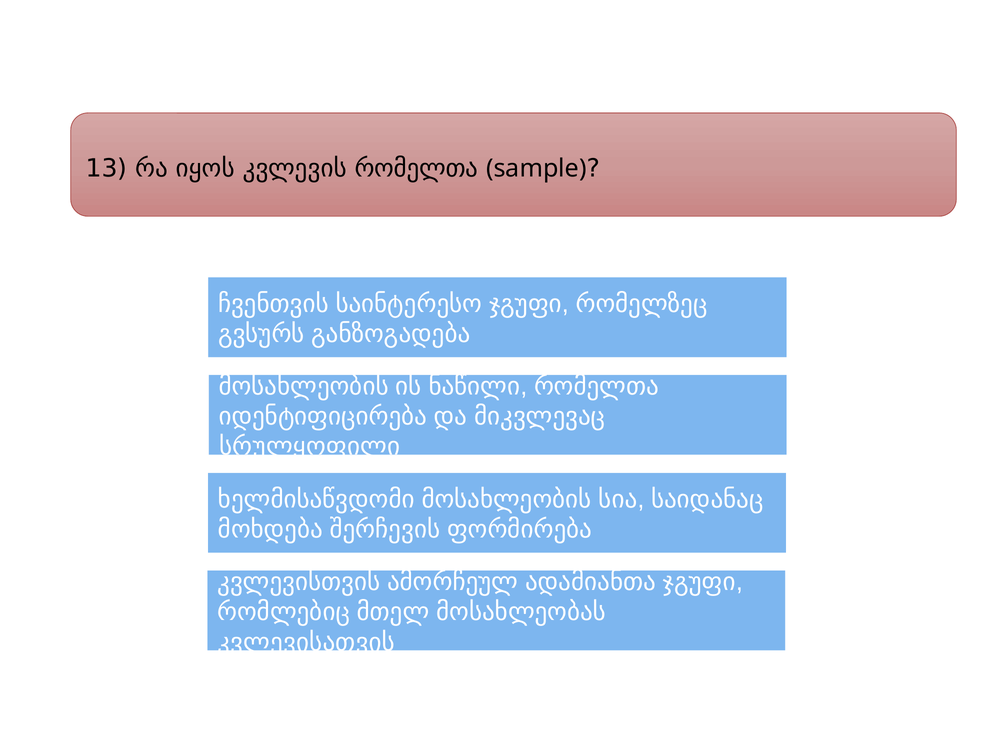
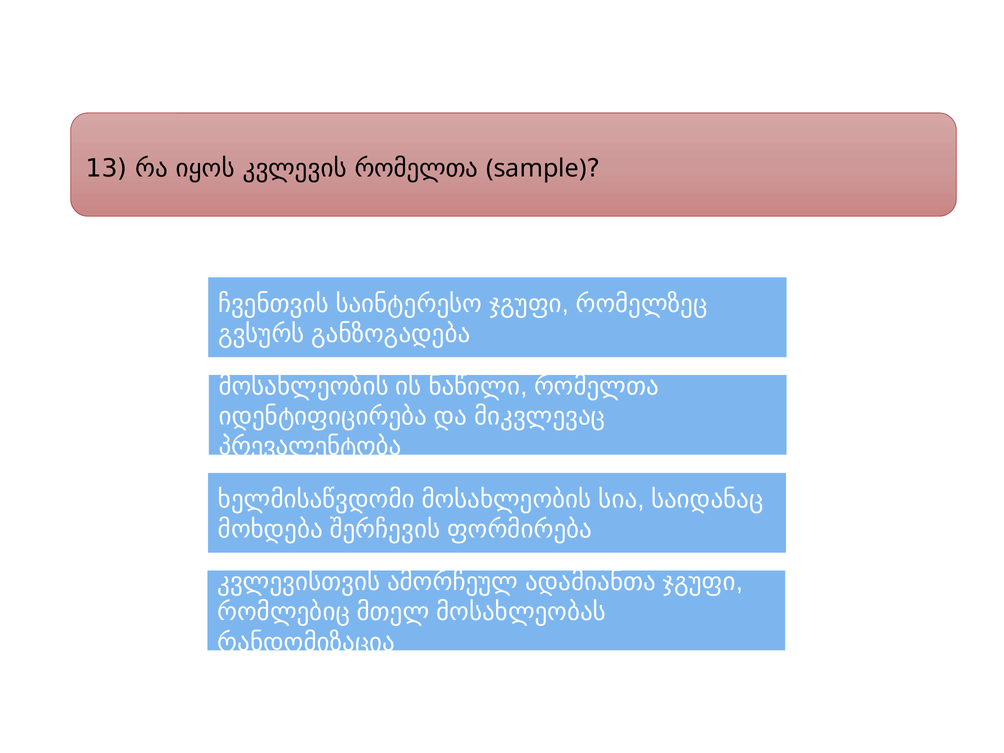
სრულყოფილი: სრულყოფილი -> პრევალენტობა (310, 447)
კვლევისათვის: კვლევისათვის -> რანდომიზაცია (306, 642)
